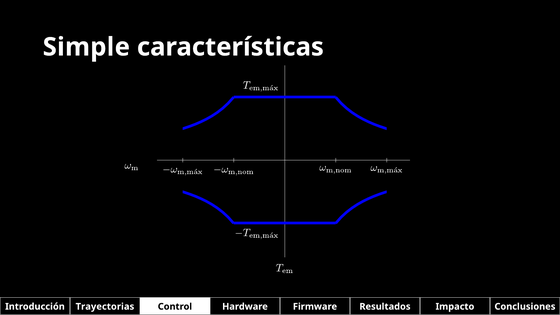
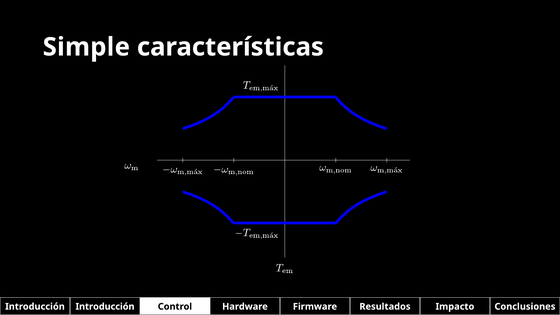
Introducción Trayectorias: Trayectorias -> Introducción (105, 307)
